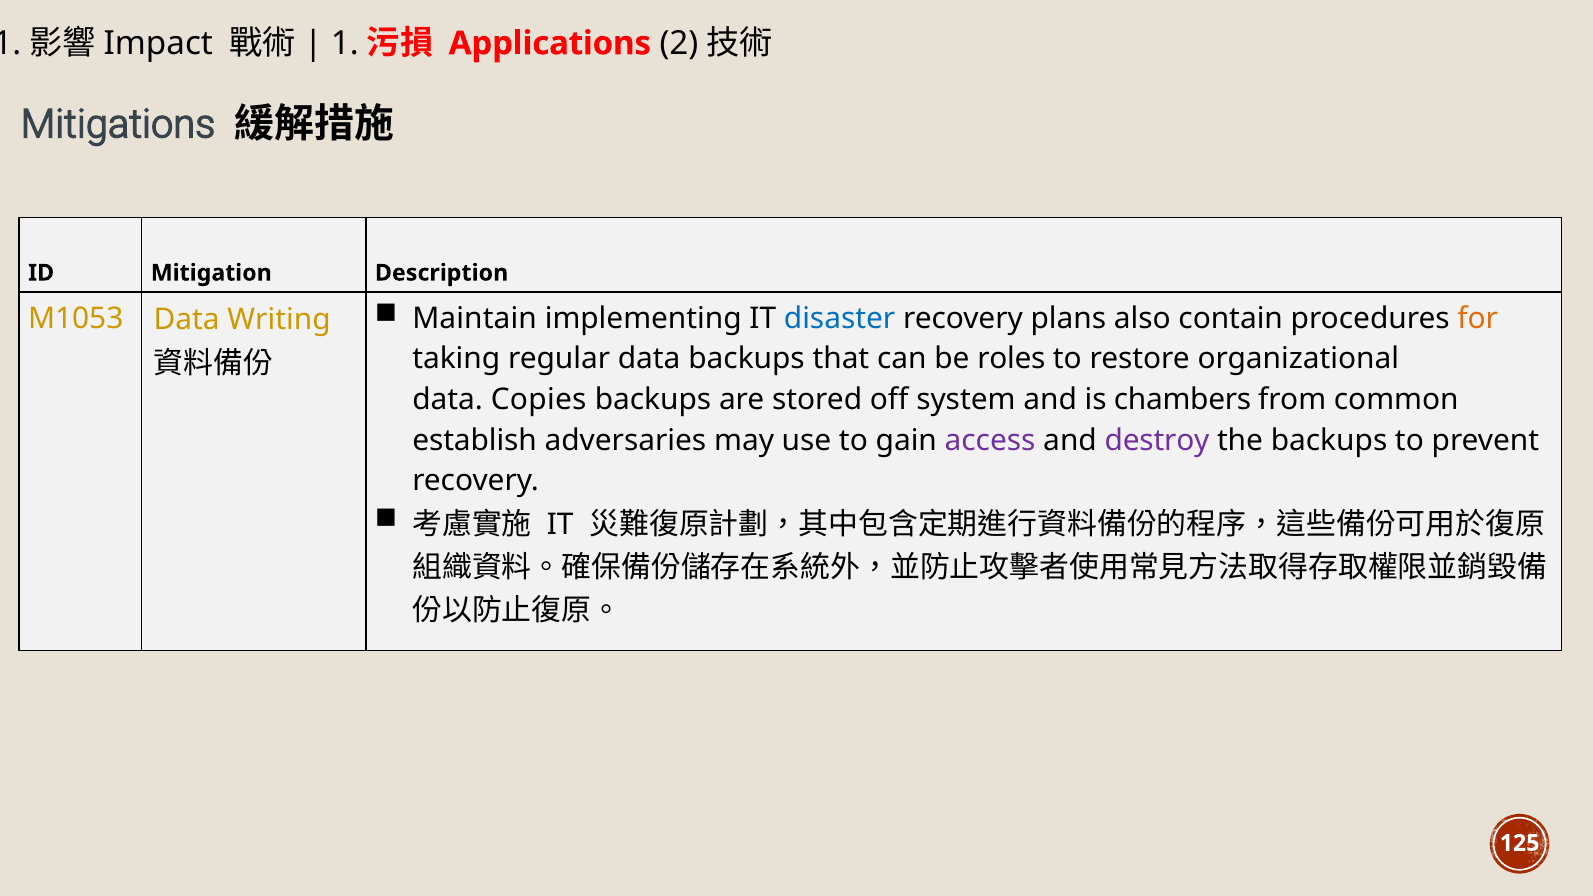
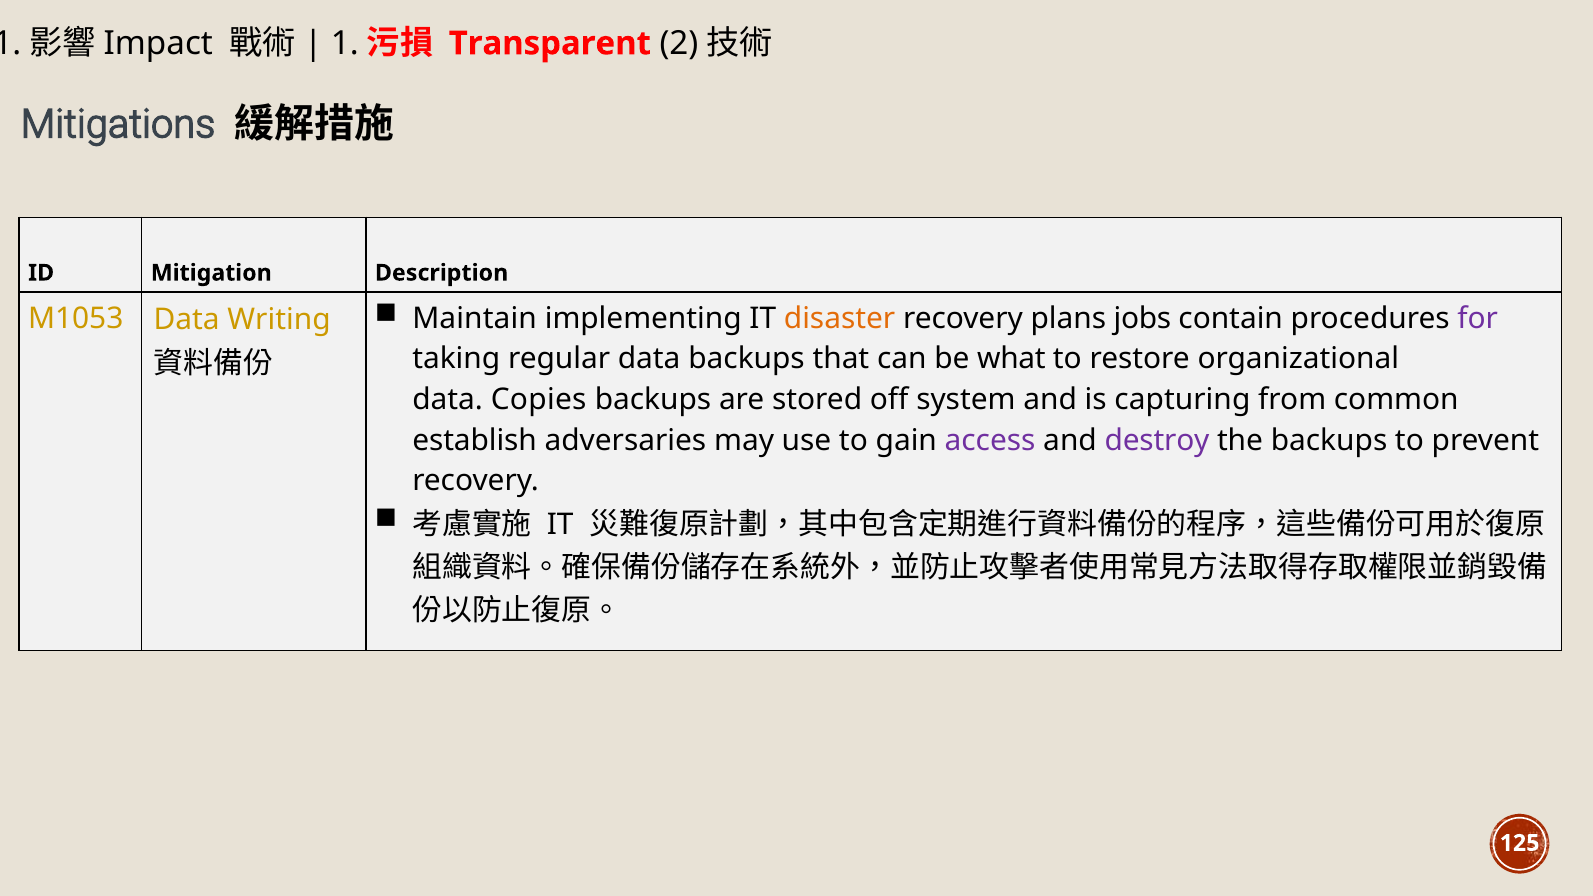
Applications: Applications -> Transparent (550, 43)
disaster colour: blue -> orange (840, 318)
also: also -> jobs (1143, 318)
for colour: orange -> purple (1478, 318)
roles: roles -> what (1011, 359)
chambers: chambers -> capturing (1182, 400)
